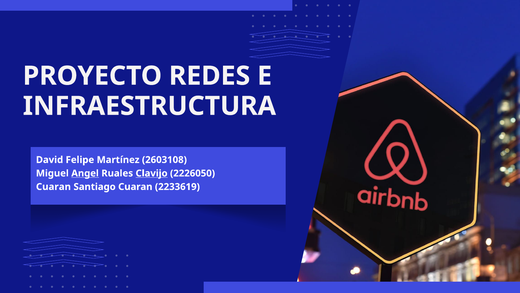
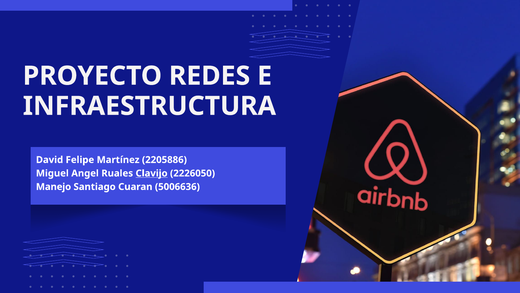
2603108: 2603108 -> 2205886 (164, 160)
Angel underline: present -> none (85, 173)
Cuaran: Cuaran -> Manejo (54, 186)
2233619: 2233619 -> 5006636 (177, 186)
